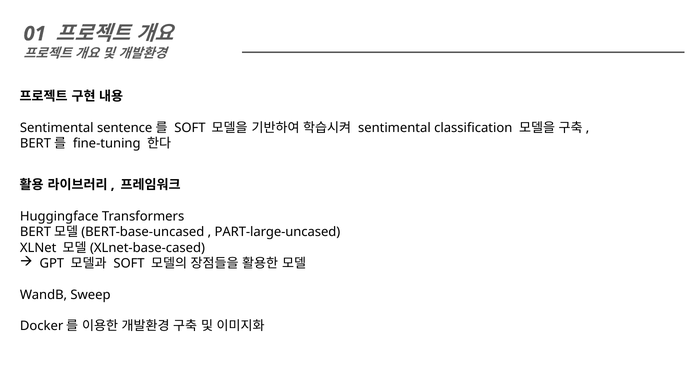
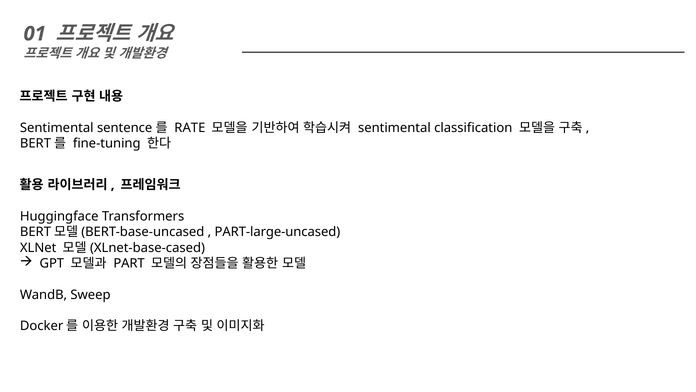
SOFT: SOFT -> RATE (190, 128)
SOFT: SOFT -> PART (129, 263)
